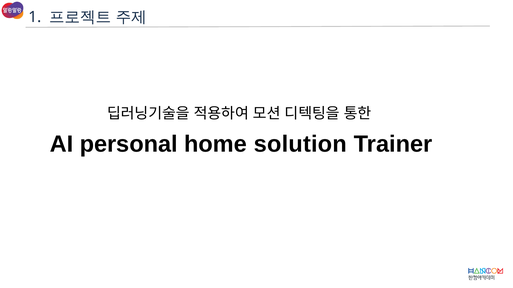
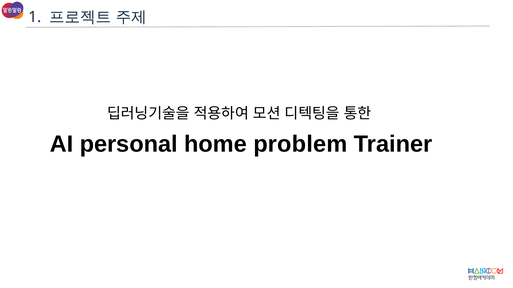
solution: solution -> problem (300, 145)
